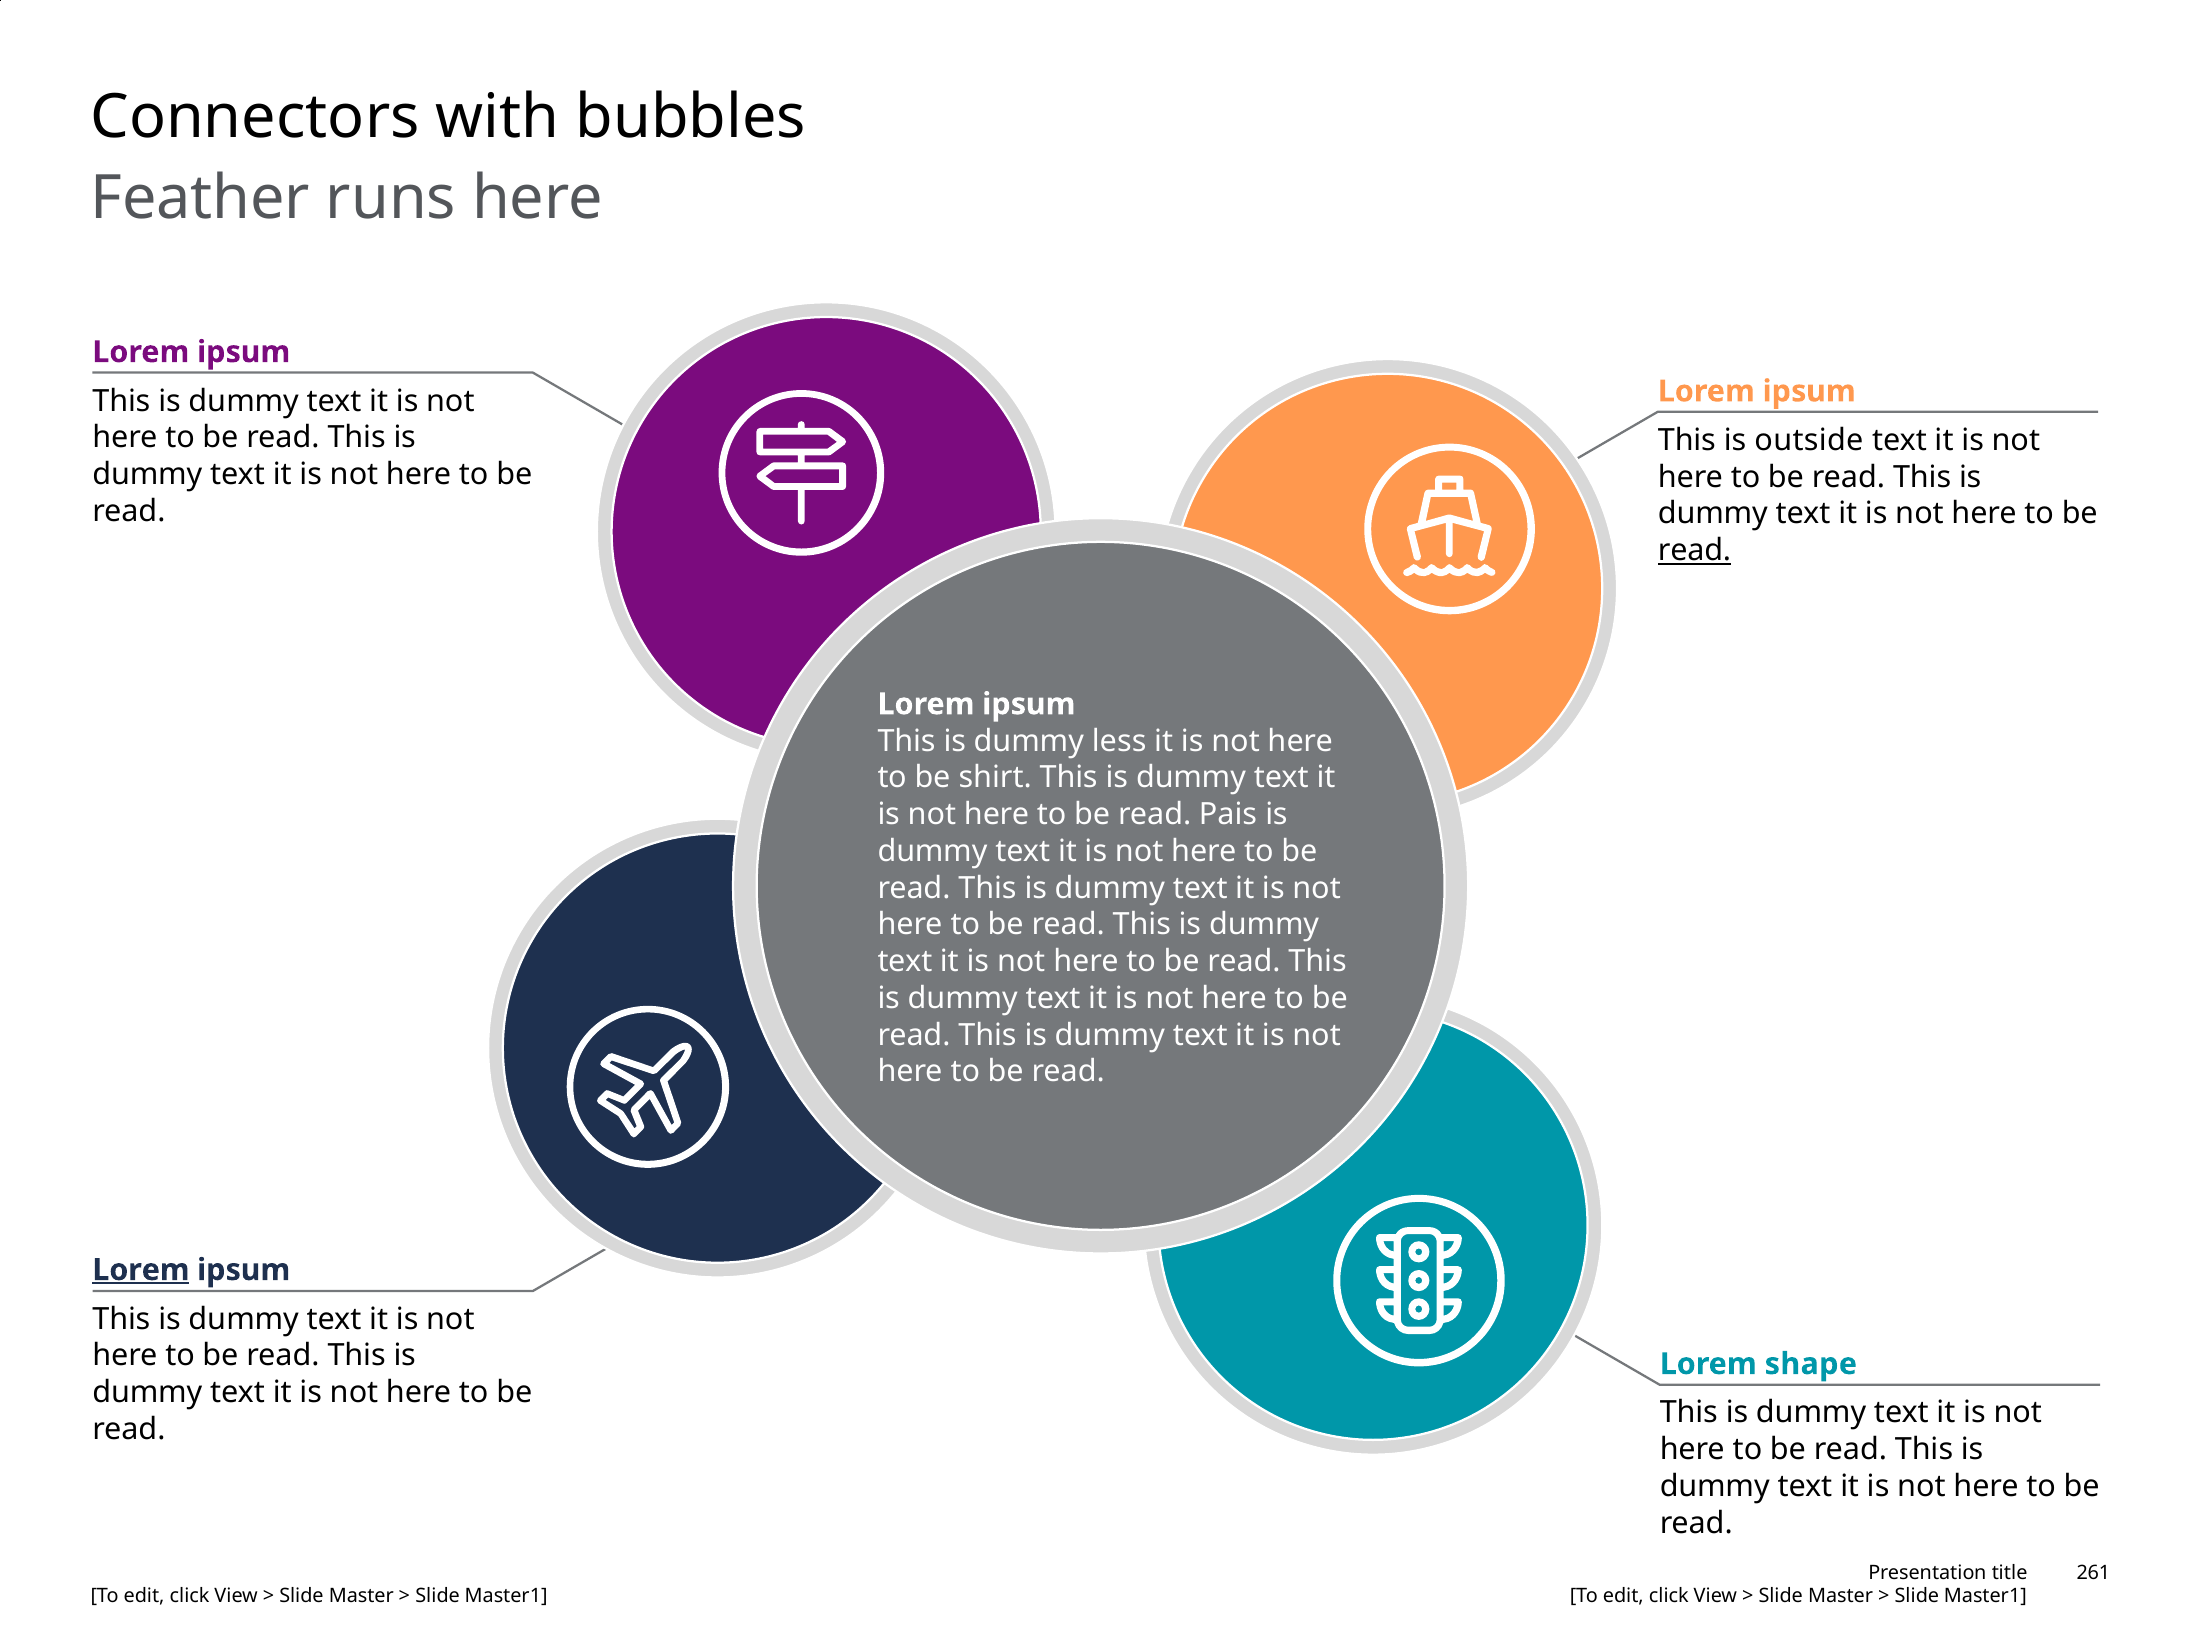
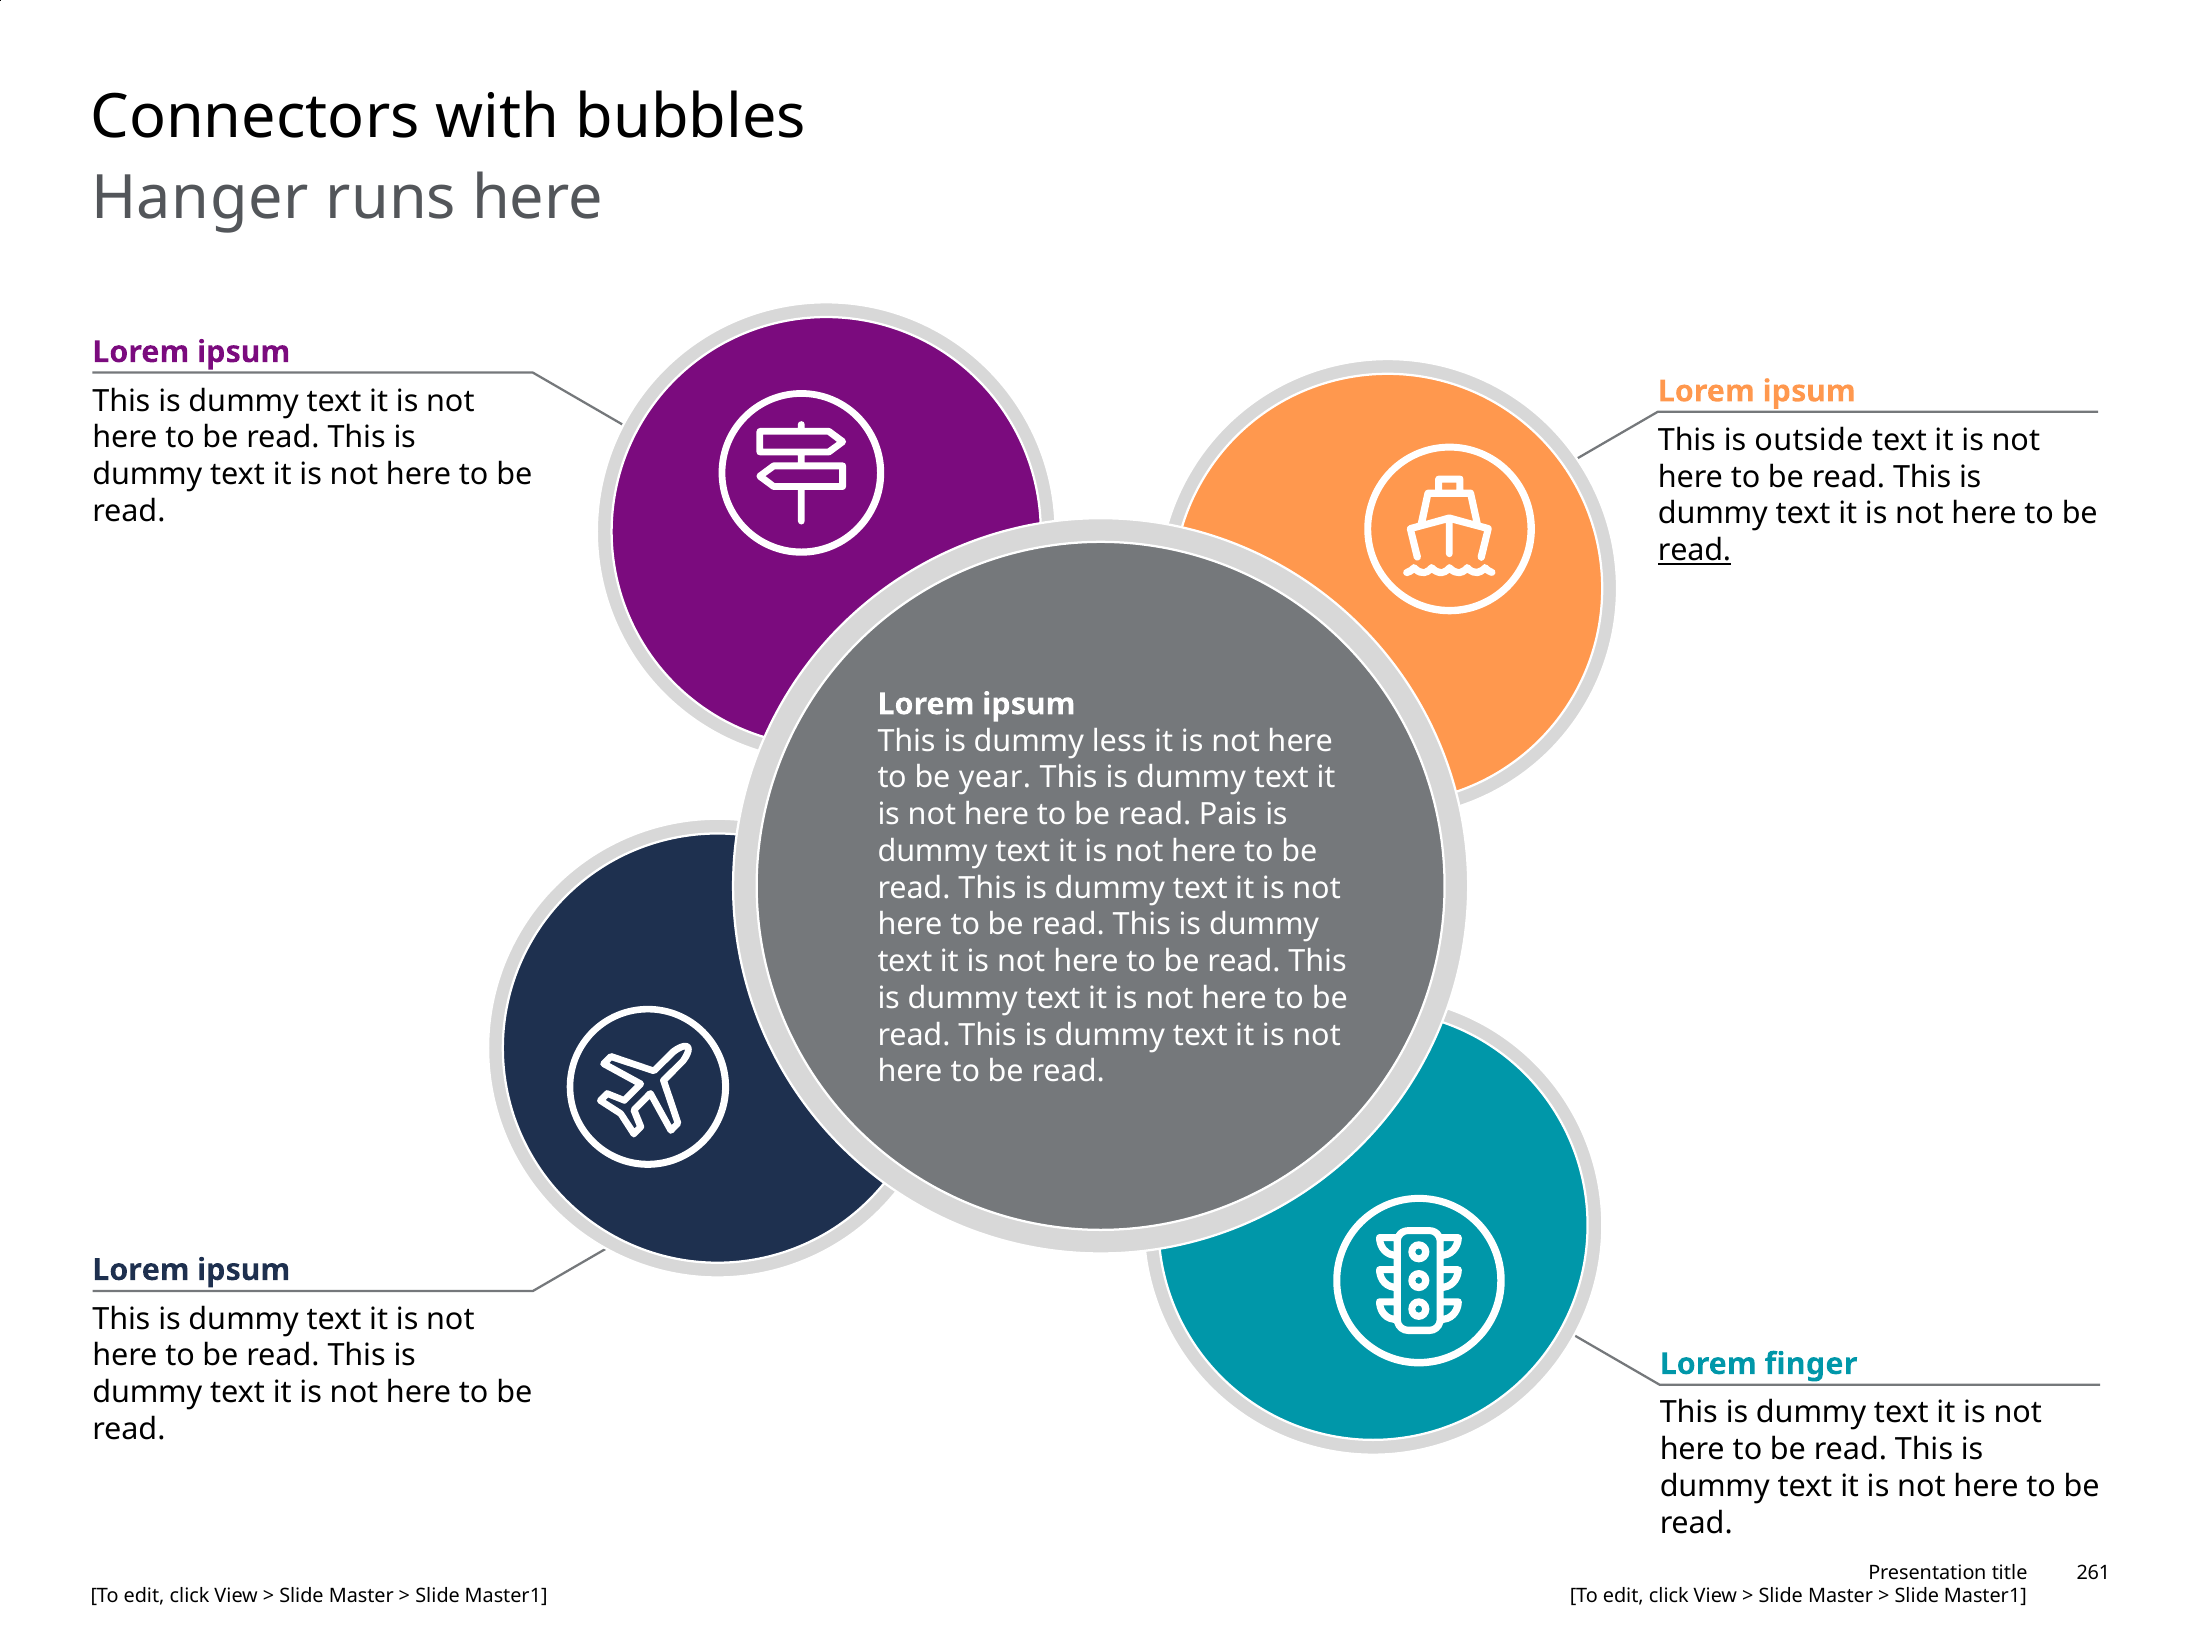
Feather: Feather -> Hanger (200, 198)
shirt: shirt -> year (995, 778)
Lorem underline: present -> none (141, 1270)
shape: shape -> finger (1811, 1364)
